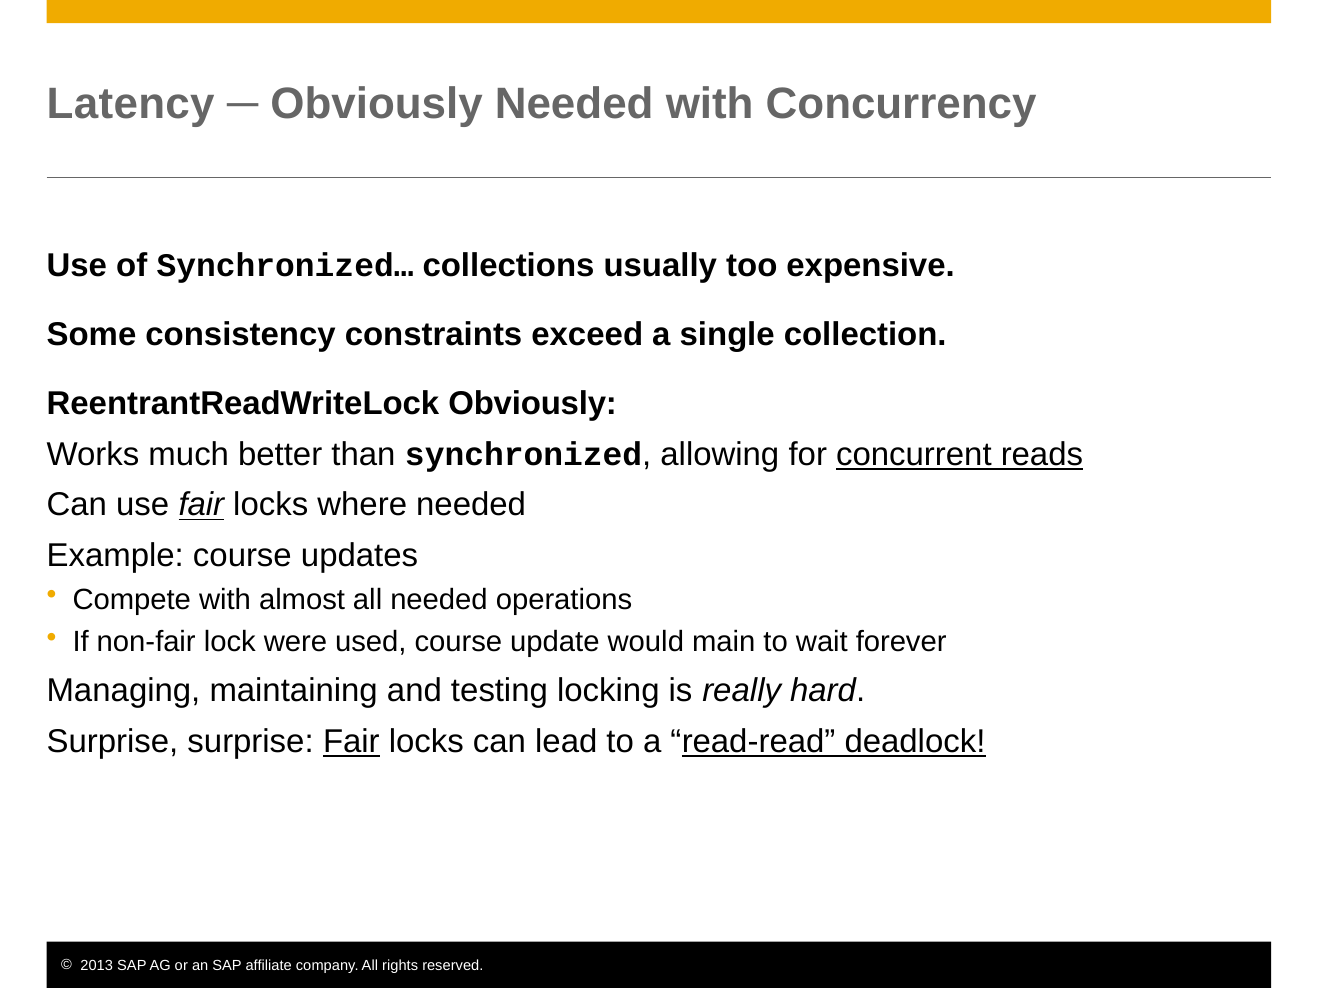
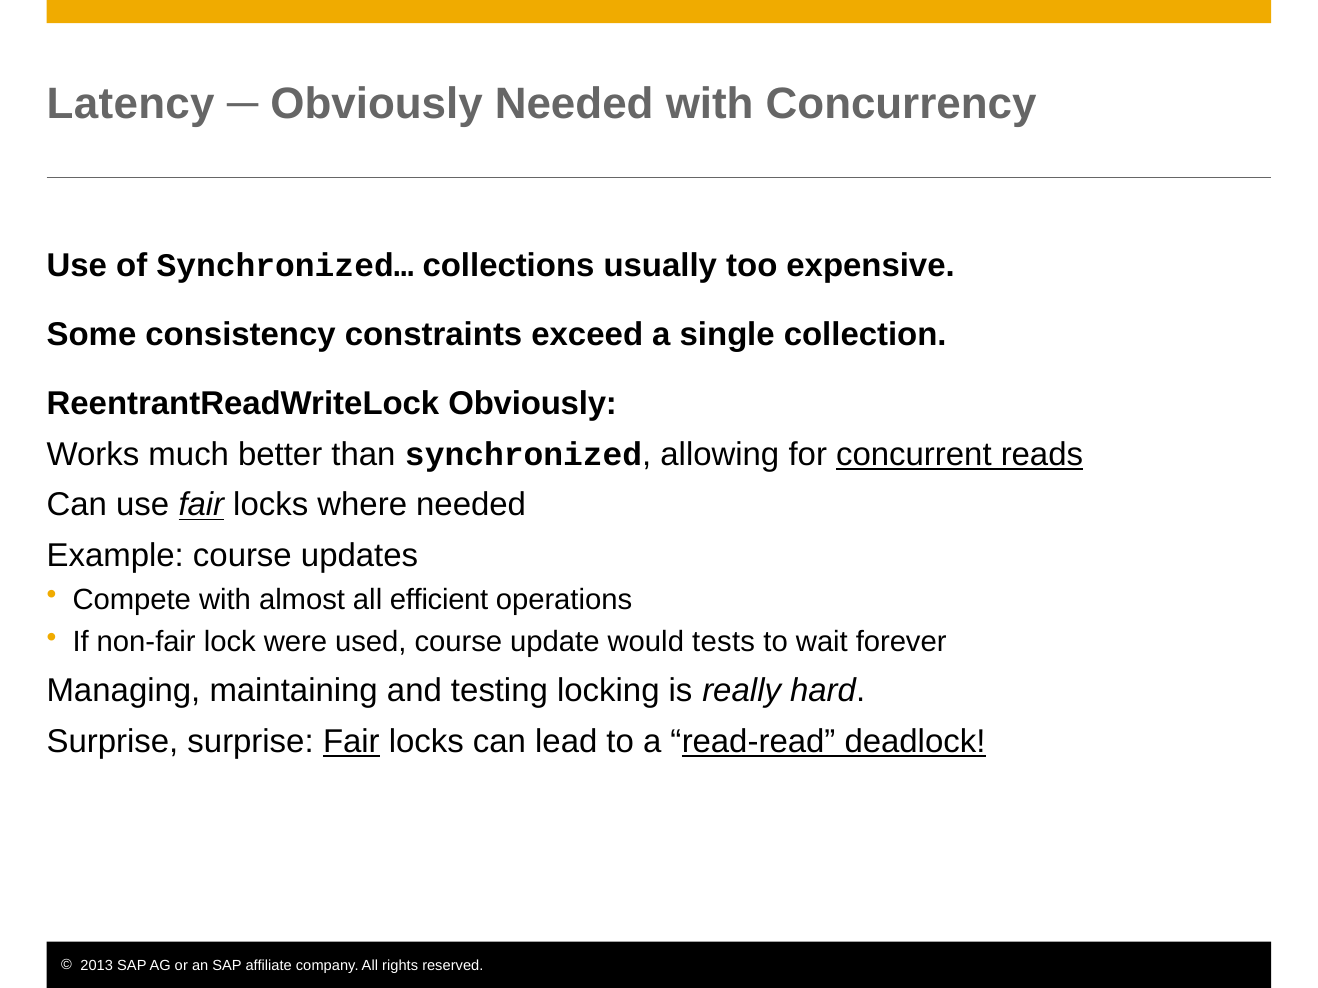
all needed: needed -> efficient (439, 600)
main: main -> tests (724, 643)
